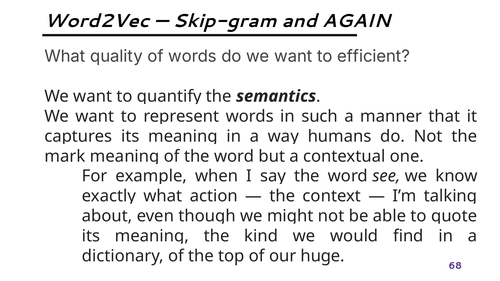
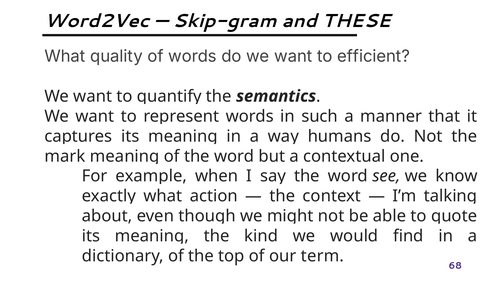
AGAIN: AGAIN -> THESE (357, 21)
huge: huge -> term (322, 256)
